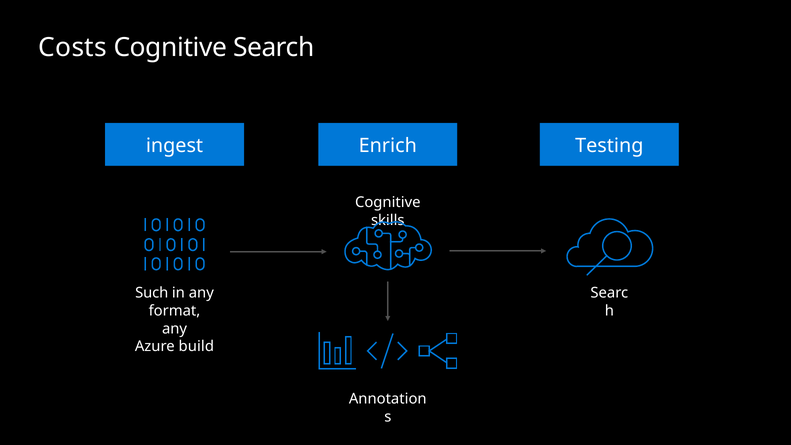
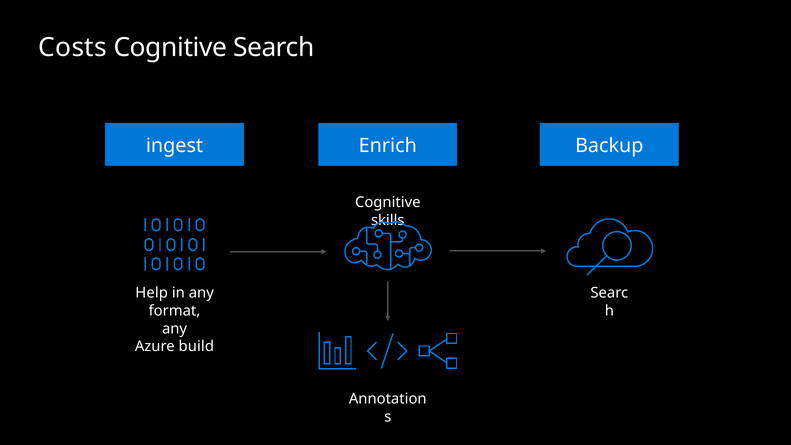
Testing: Testing -> Backup (609, 146)
Such: Such -> Help (152, 293)
